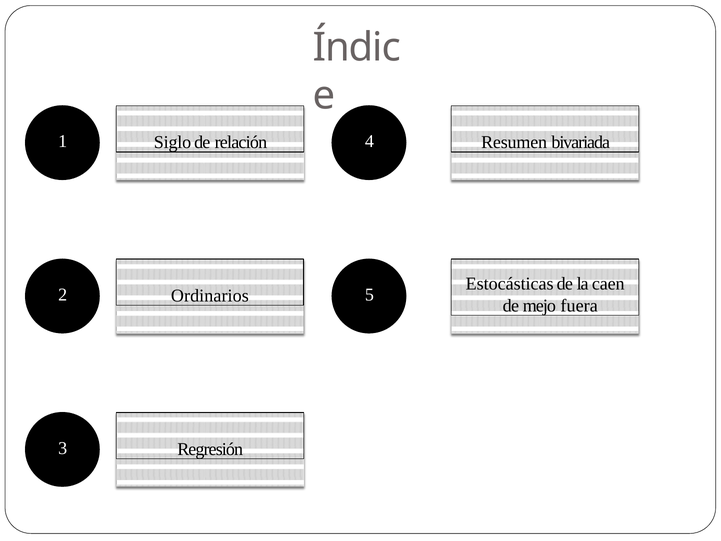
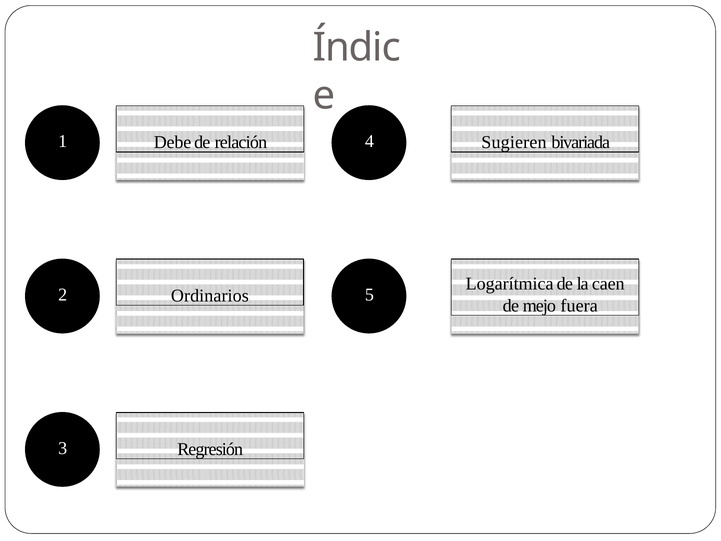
Siglo: Siglo -> Debe (173, 142)
Resumen: Resumen -> Sugieren (514, 142)
Estocásticas: Estocásticas -> Logarítmica (510, 284)
